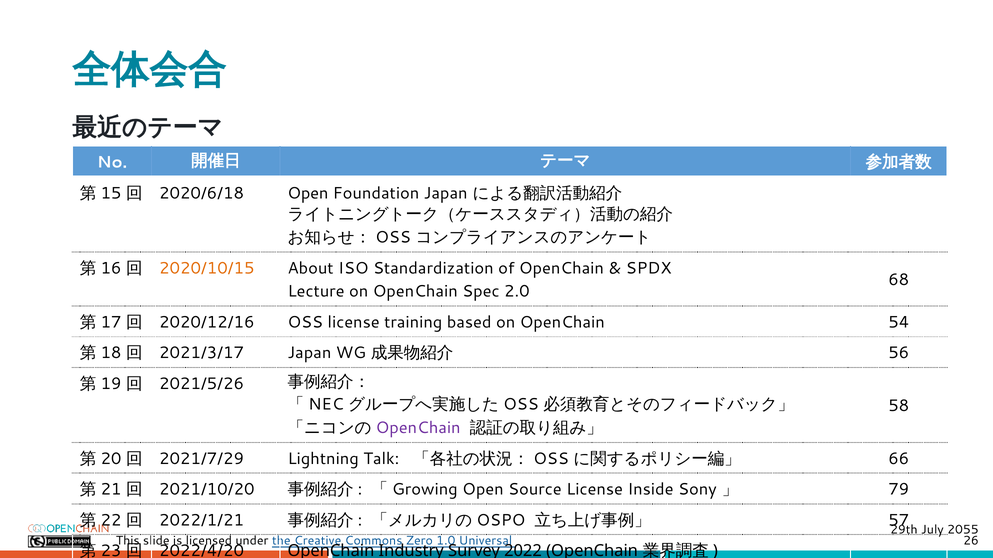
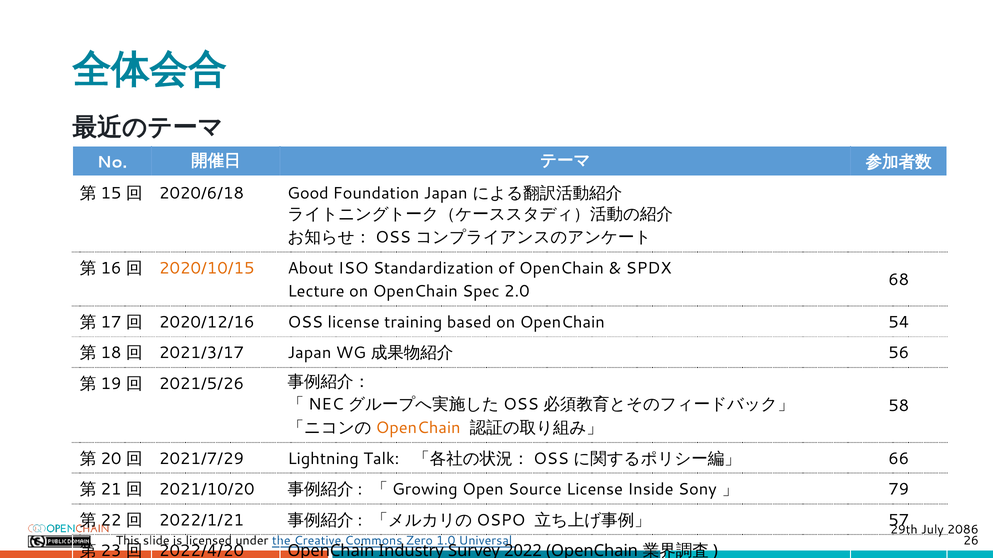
2020/6/18 Open: Open -> Good (308, 193)
OpenChain colour: purple -> orange (418, 428)
2055: 2055 -> 2086 (963, 530)
